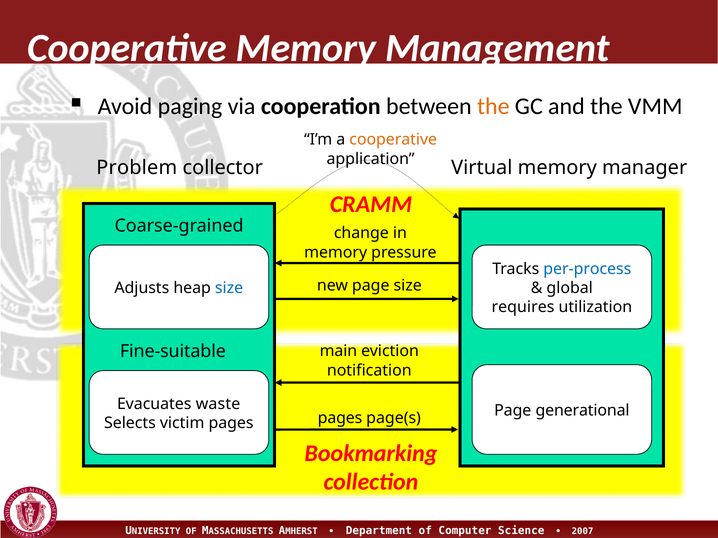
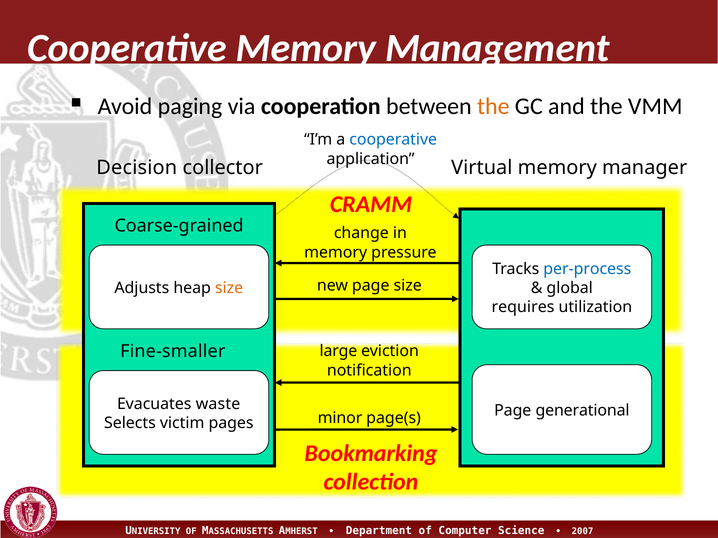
cooperative colour: orange -> blue (393, 140)
Problem: Problem -> Decision (137, 168)
size colour: blue -> orange (229, 288)
Fine-suitable: Fine-suitable -> Fine-smaller (173, 352)
main: main -> large (338, 352)
pages: pages -> minor (340, 419)
